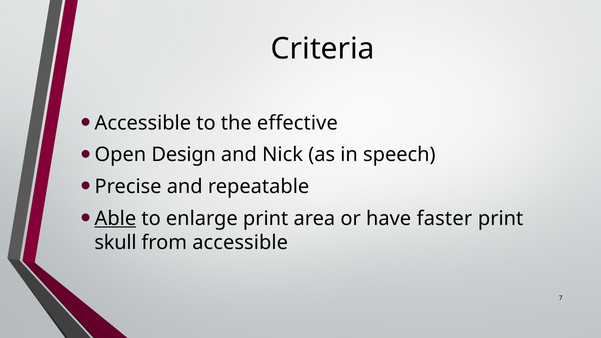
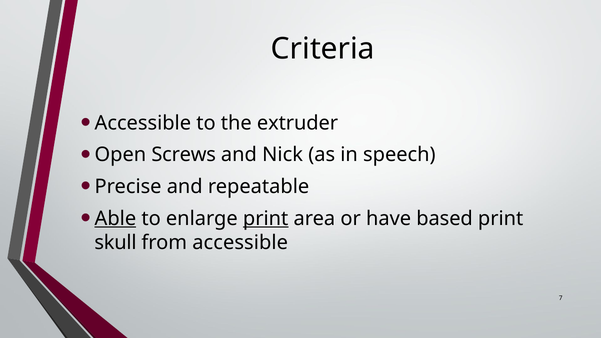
effective: effective -> extruder (298, 123)
Design: Design -> Screws (184, 155)
print underline: none -> present (266, 219)
faster: faster -> based (445, 219)
